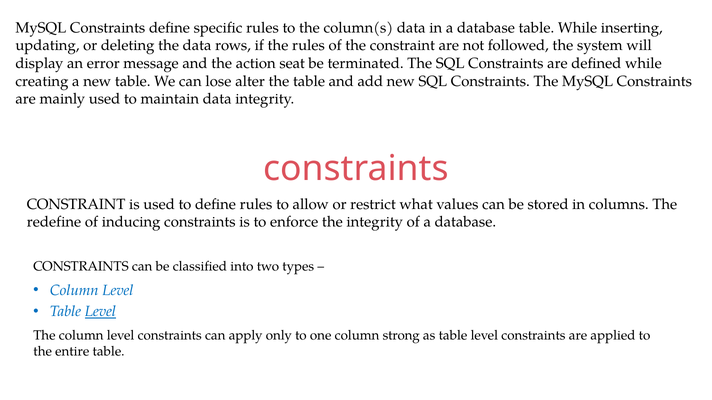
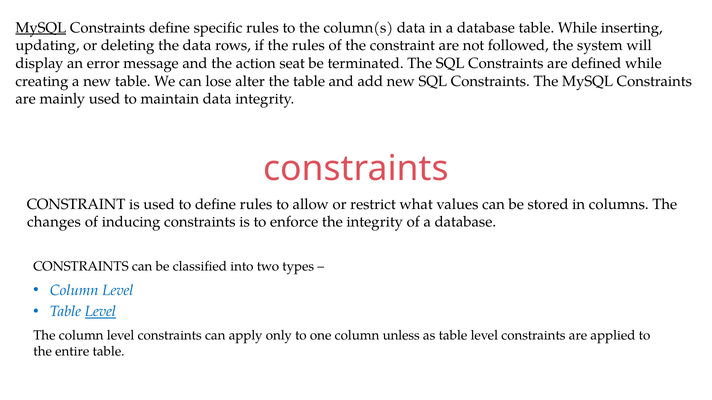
MySQL underline: none -> present (41, 28)
redefine: redefine -> changes (54, 222)
strong: strong -> unless (401, 336)
